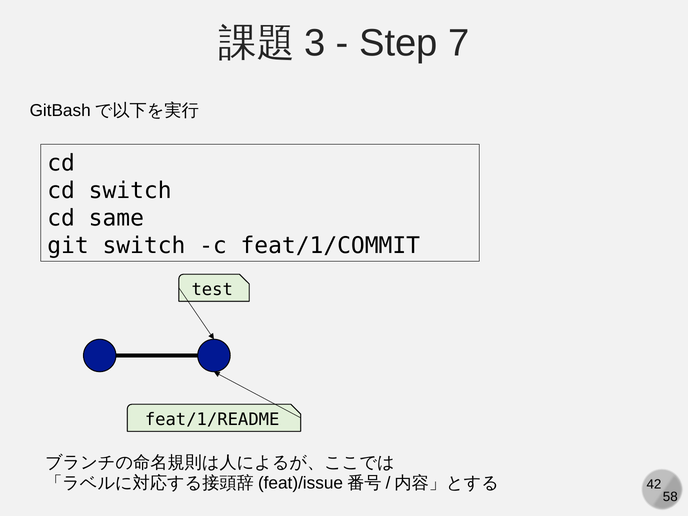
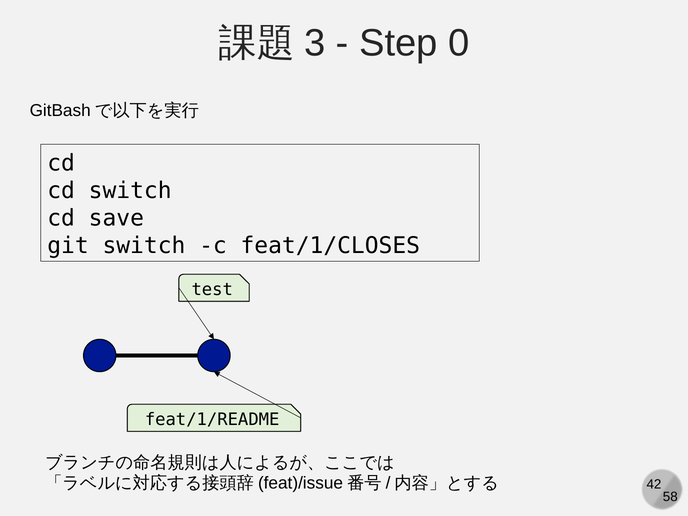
7: 7 -> 0 (459, 43)
same: same -> save (116, 218)
feat/1/COMMIT: feat/1/COMMIT -> feat/1/CLOSES (330, 246)
